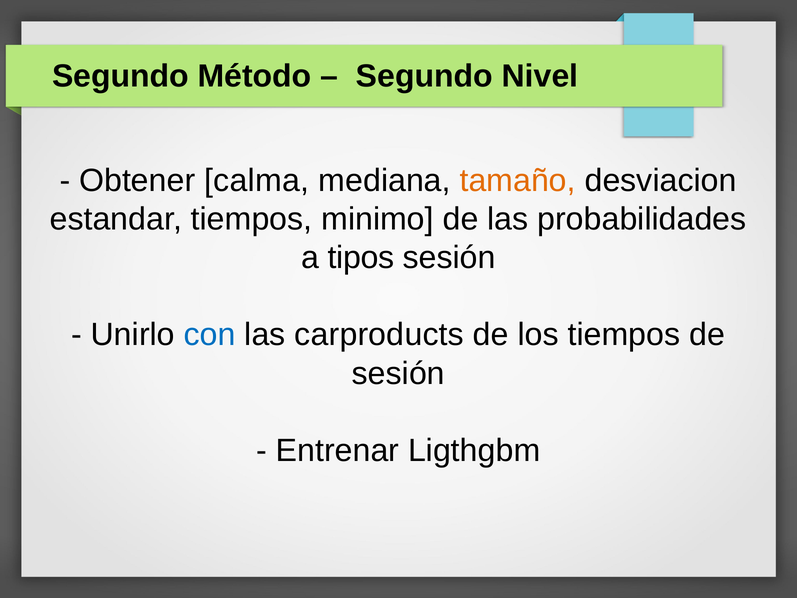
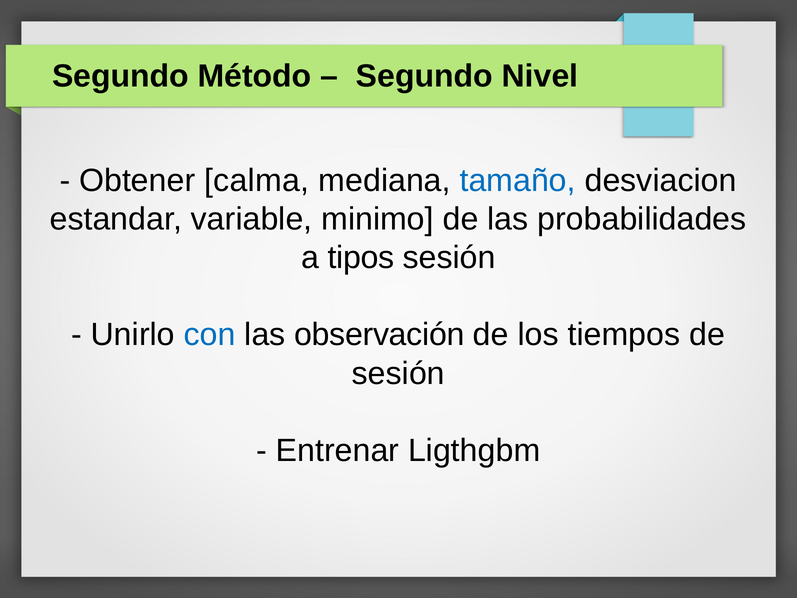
tamaño colour: orange -> blue (518, 180)
estandar tiempos: tiempos -> variable (252, 219)
carproducts: carproducts -> observación (379, 335)
